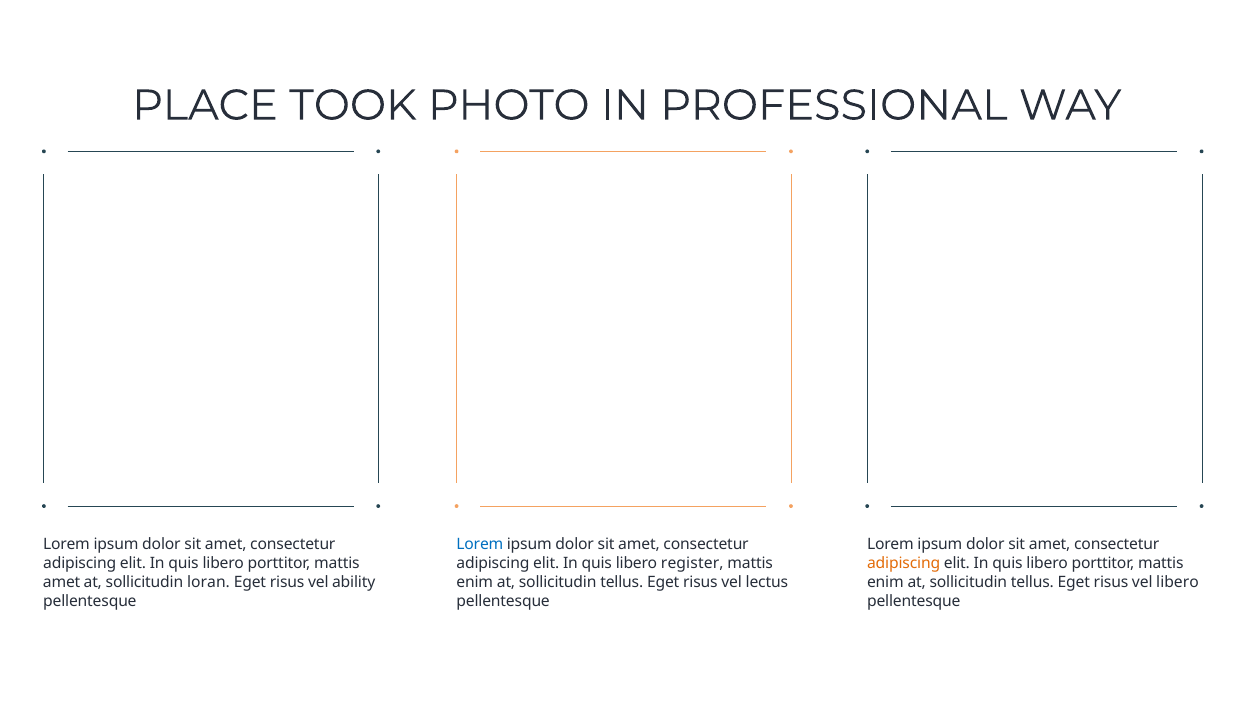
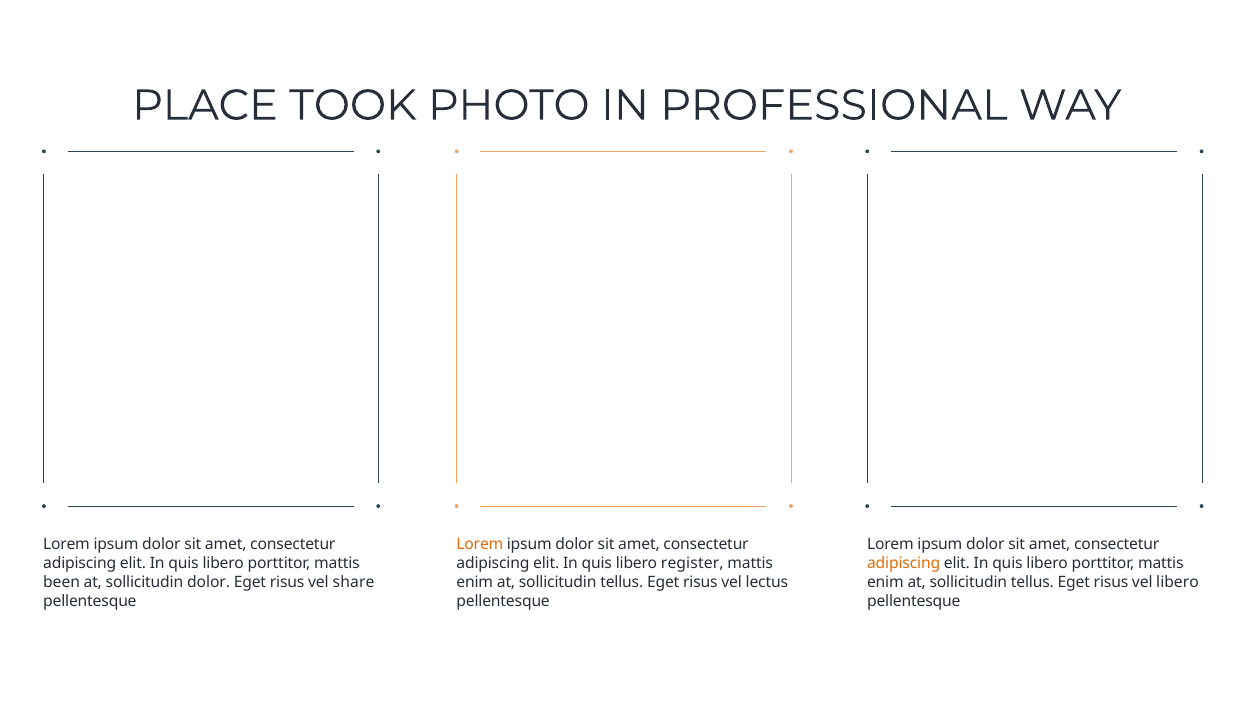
Lorem colour: blue -> orange (480, 545)
amet: amet -> been (62, 582)
sollicitudin loran: loran -> dolor (209, 582)
ability: ability -> share (354, 582)
